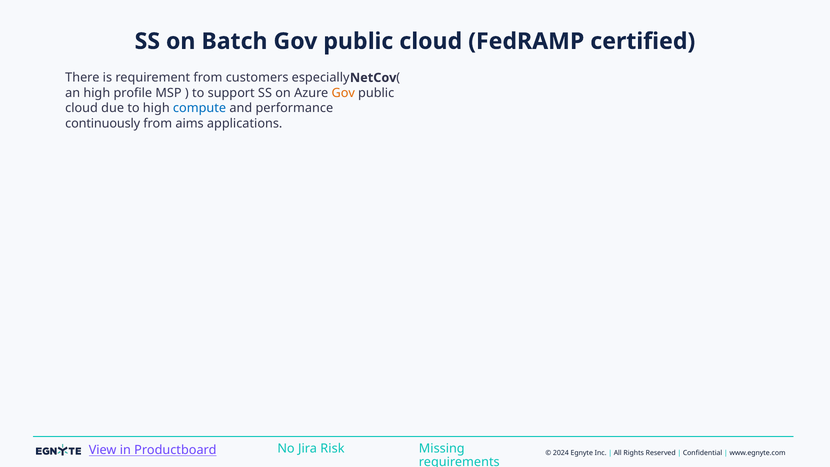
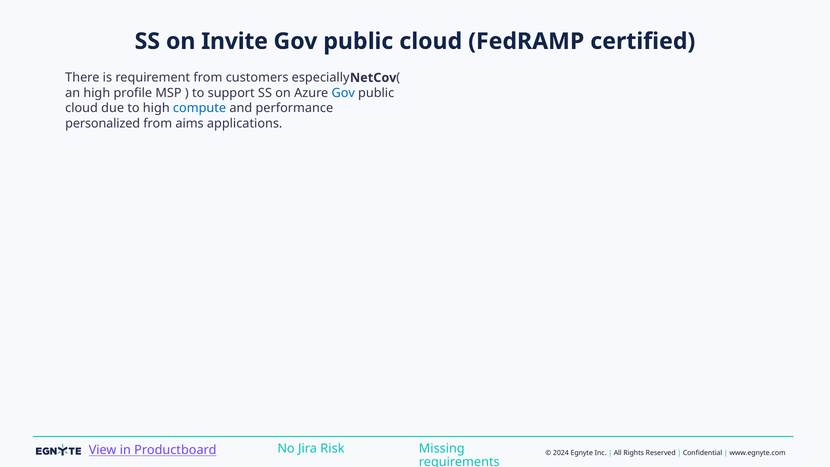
Batch: Batch -> Invite (235, 41)
Gov colour: orange -> blue (343, 93)
continuously: continuously -> personalized (103, 123)
